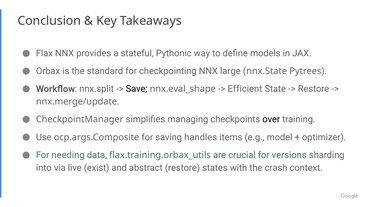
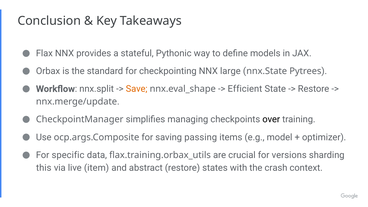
Save colour: black -> orange (137, 89)
handles: handles -> passing (201, 137)
needing: needing -> specific (68, 155)
into: into -> this (44, 168)
exist: exist -> item (97, 168)
